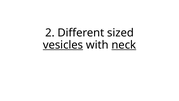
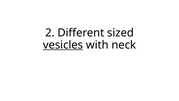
neck underline: present -> none (124, 45)
